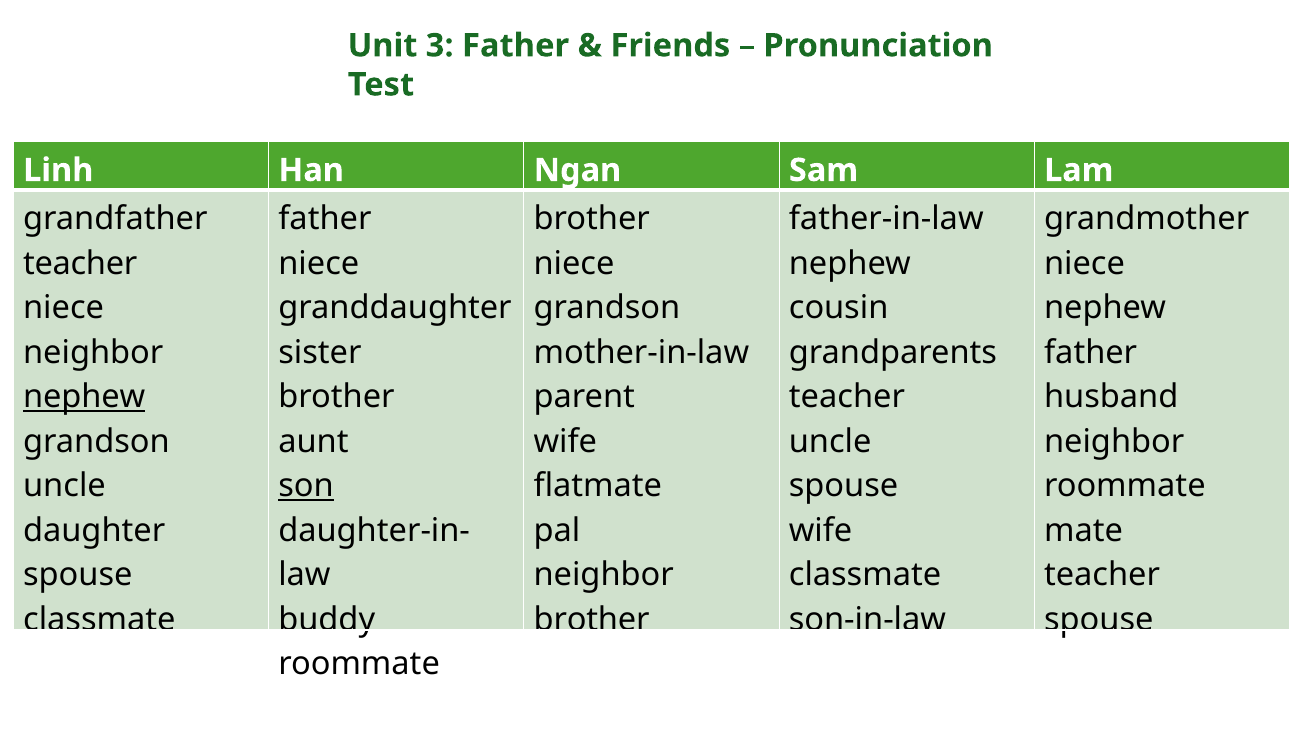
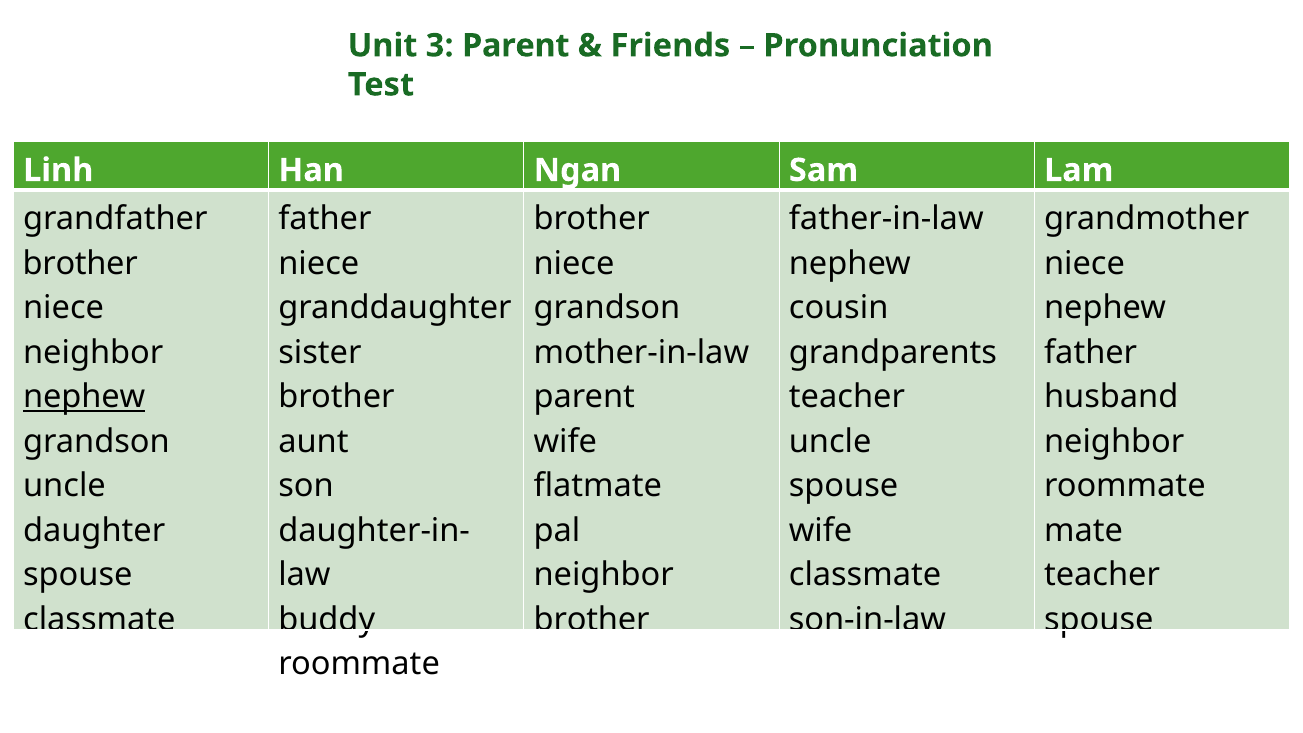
3 Father: Father -> Parent (516, 46)
teacher: teacher -> brother (80, 264)
son underline: present -> none (306, 486)
